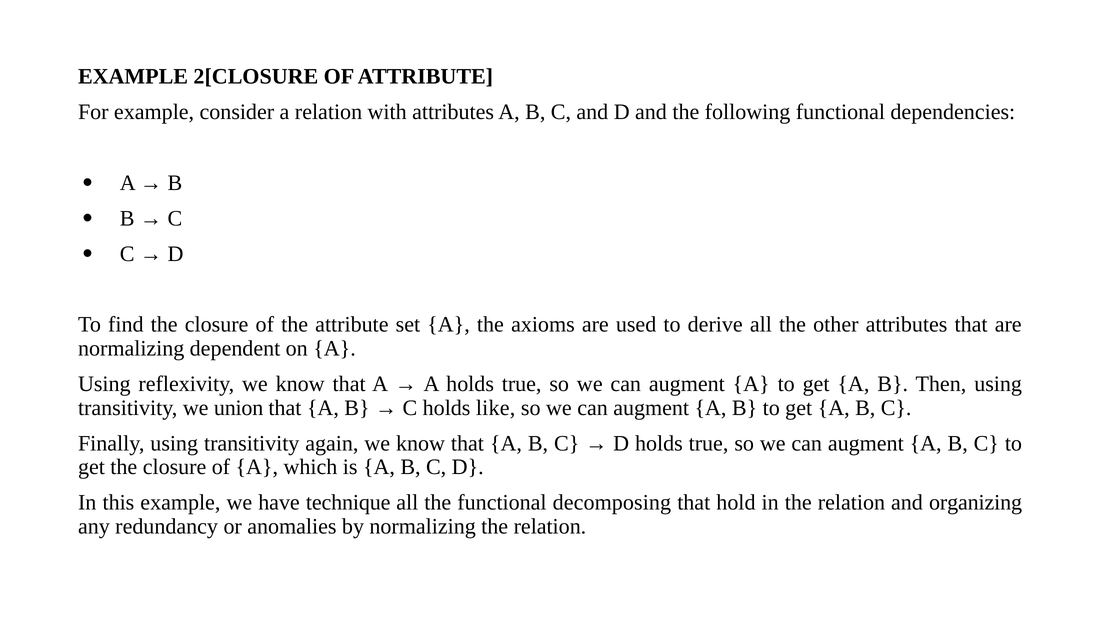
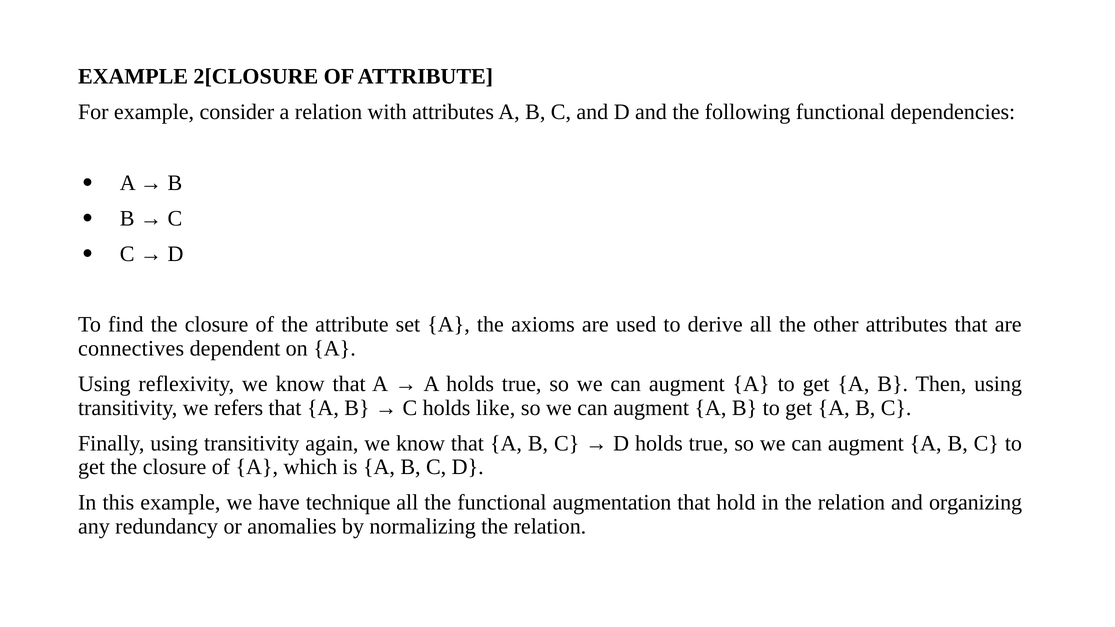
normalizing: normalizing -> connectives (131, 349)
union: union -> refers (239, 408)
decomposing: decomposing -> augmentation (612, 503)
